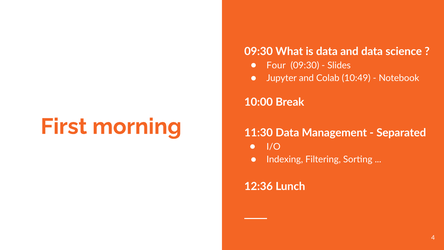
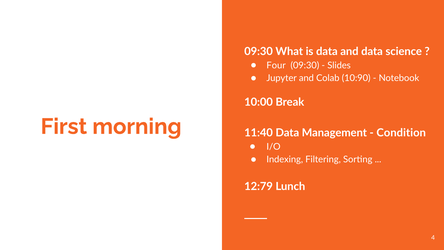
10:49: 10:49 -> 10:90 (356, 78)
11:30: 11:30 -> 11:40 (259, 133)
Separated: Separated -> Condition (401, 133)
12:36: 12:36 -> 12:79 (259, 186)
